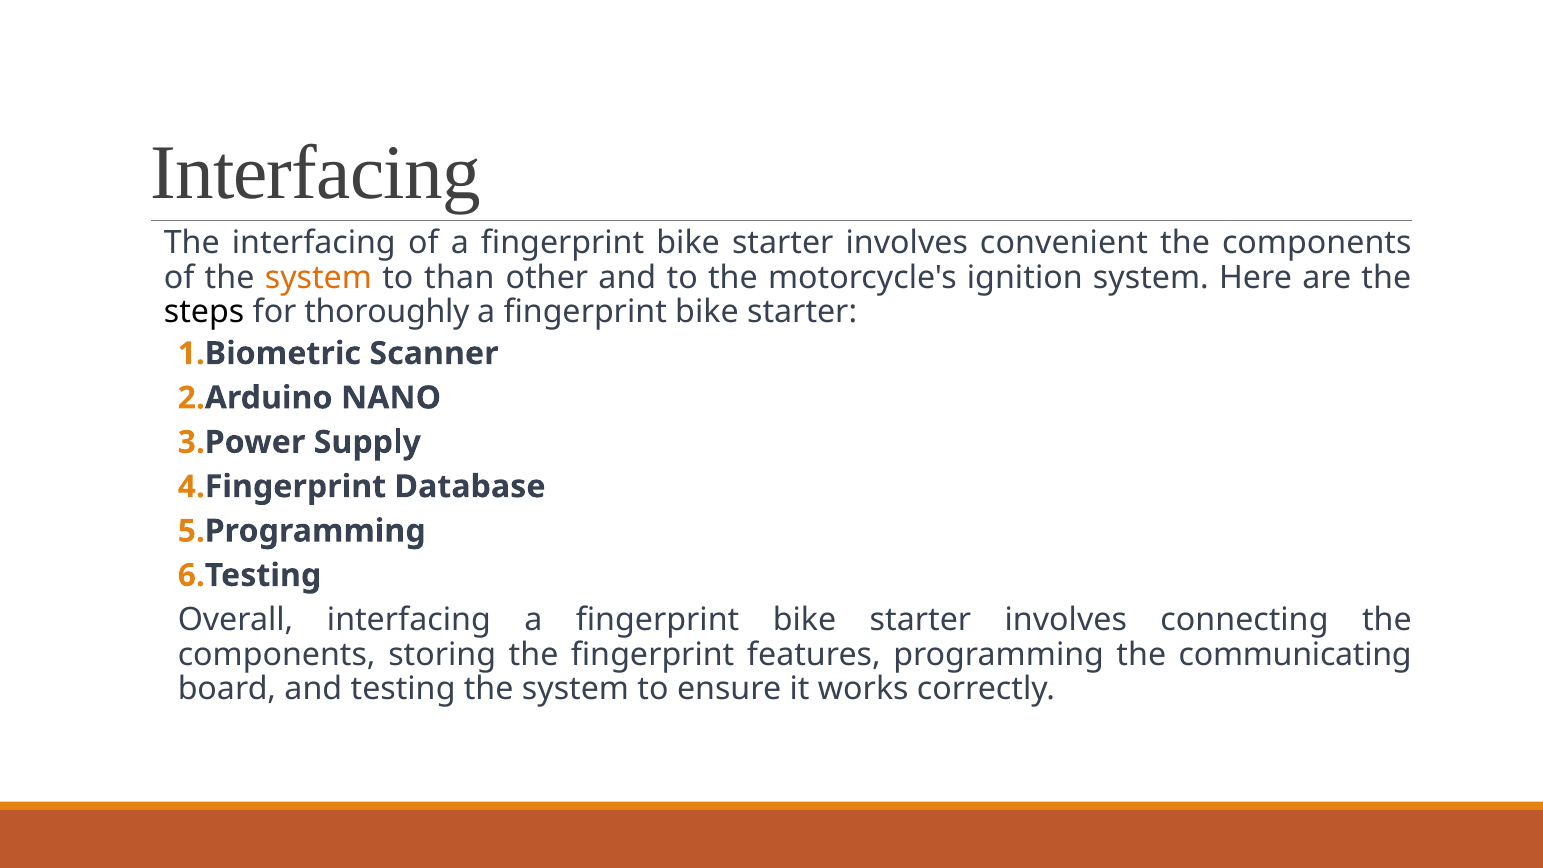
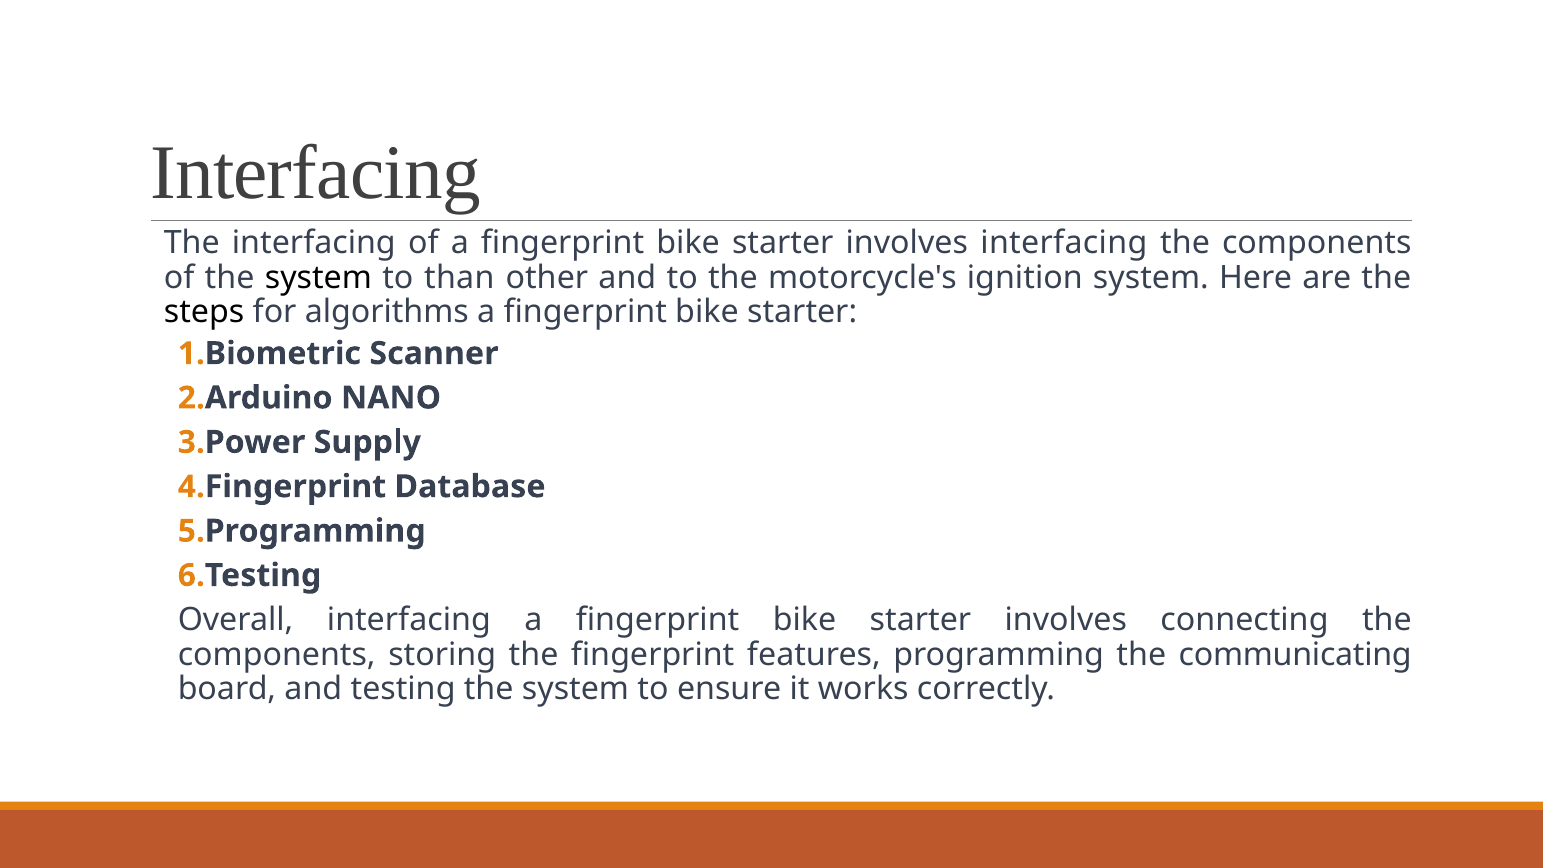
involves convenient: convenient -> interfacing (1064, 243)
system colour: orange -> black (318, 278)
thoroughly: thoroughly -> algorithms (387, 312)
